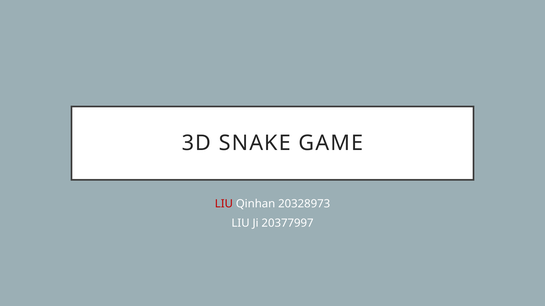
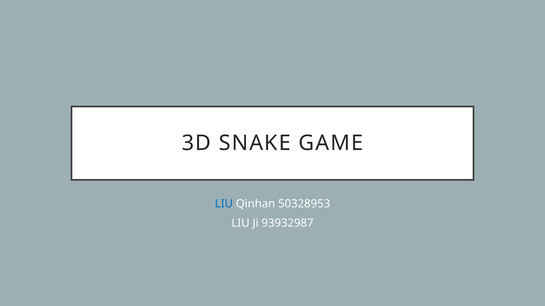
LIU colour: red -> blue (224, 204)
20328973: 20328973 -> 50328953 (304, 204)
20377997: 20377997 -> 93932987 (288, 224)
